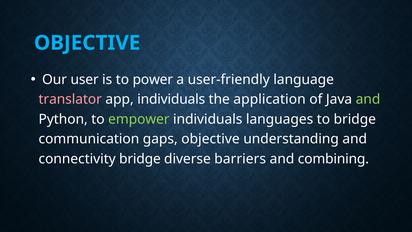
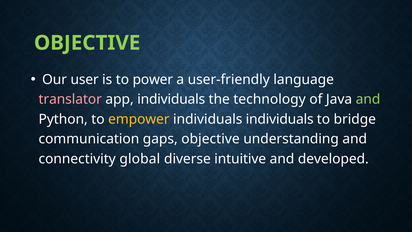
OBJECTIVE colour: light blue -> light green (87, 43)
application: application -> technology (270, 99)
empower colour: light green -> yellow (139, 119)
individuals languages: languages -> individuals (280, 119)
connectivity bridge: bridge -> global (140, 159)
barriers: barriers -> intuitive (240, 159)
combining: combining -> developed (333, 159)
